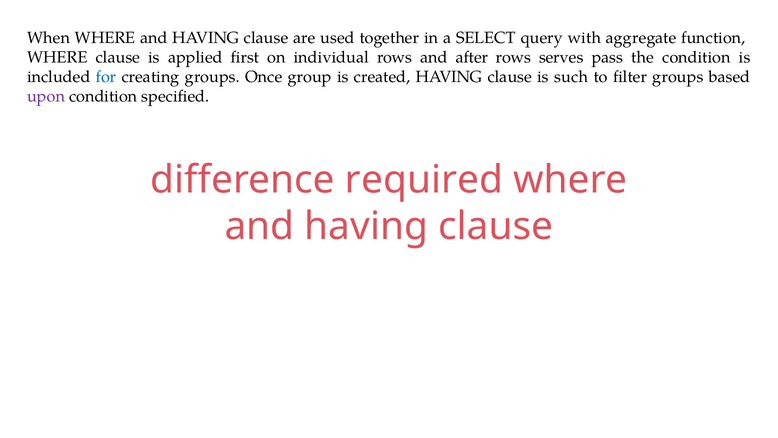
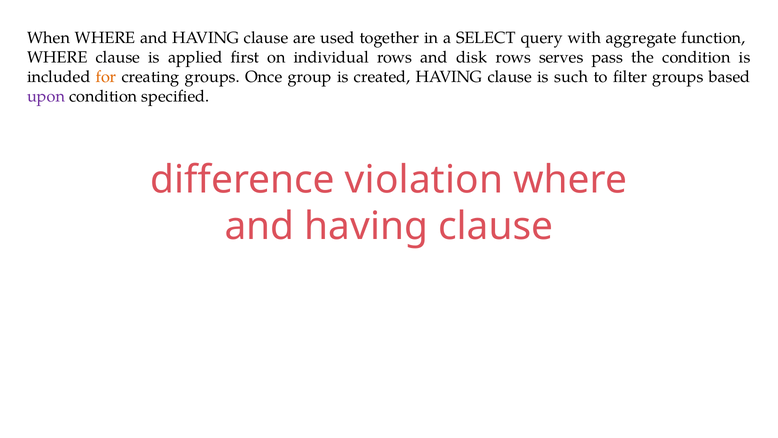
after: after -> disk (472, 57)
for colour: blue -> orange (106, 77)
required: required -> violation (424, 180)
